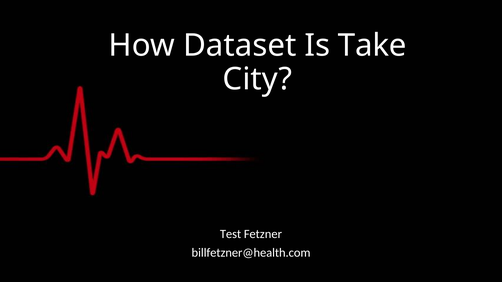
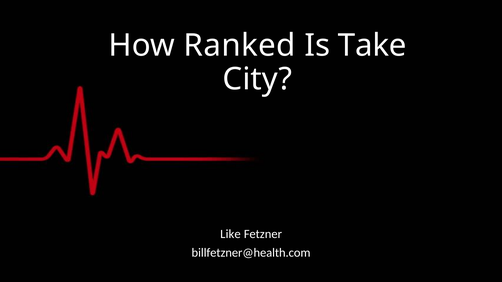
Dataset: Dataset -> Ranked (240, 45)
Test: Test -> Like (230, 234)
